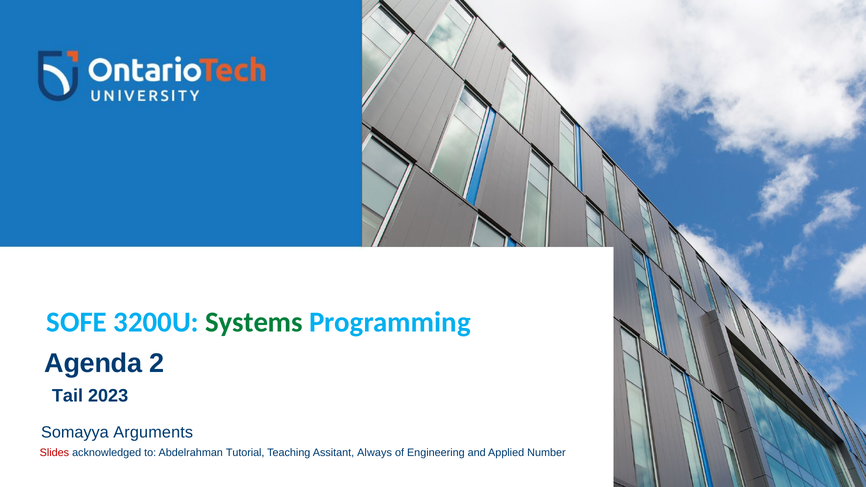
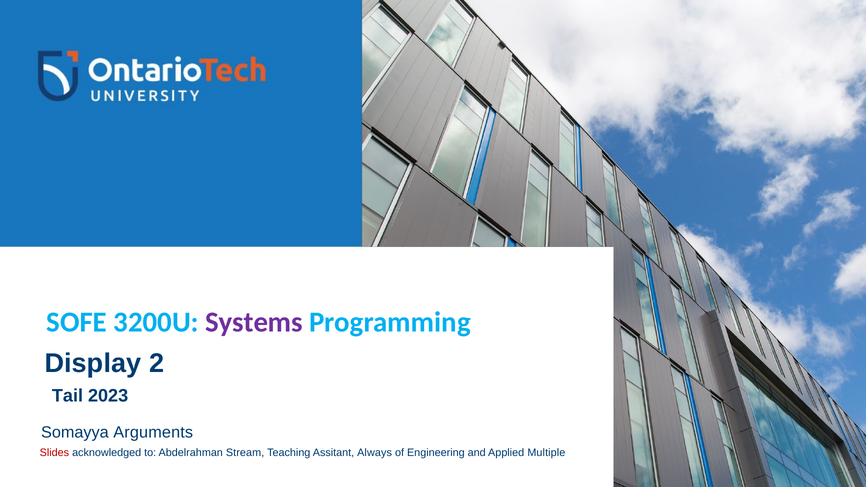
Systems colour: green -> purple (254, 322)
Agenda: Agenda -> Display (93, 363)
Tutorial: Tutorial -> Stream (245, 453)
Number: Number -> Multiple (546, 453)
